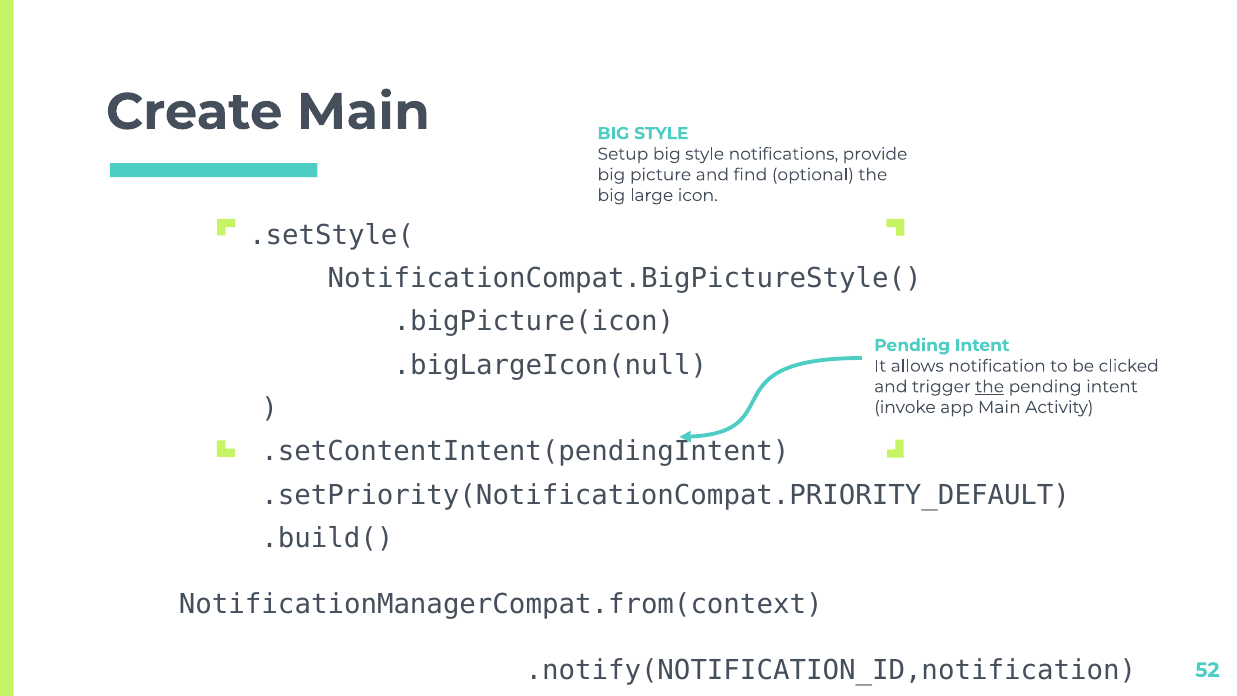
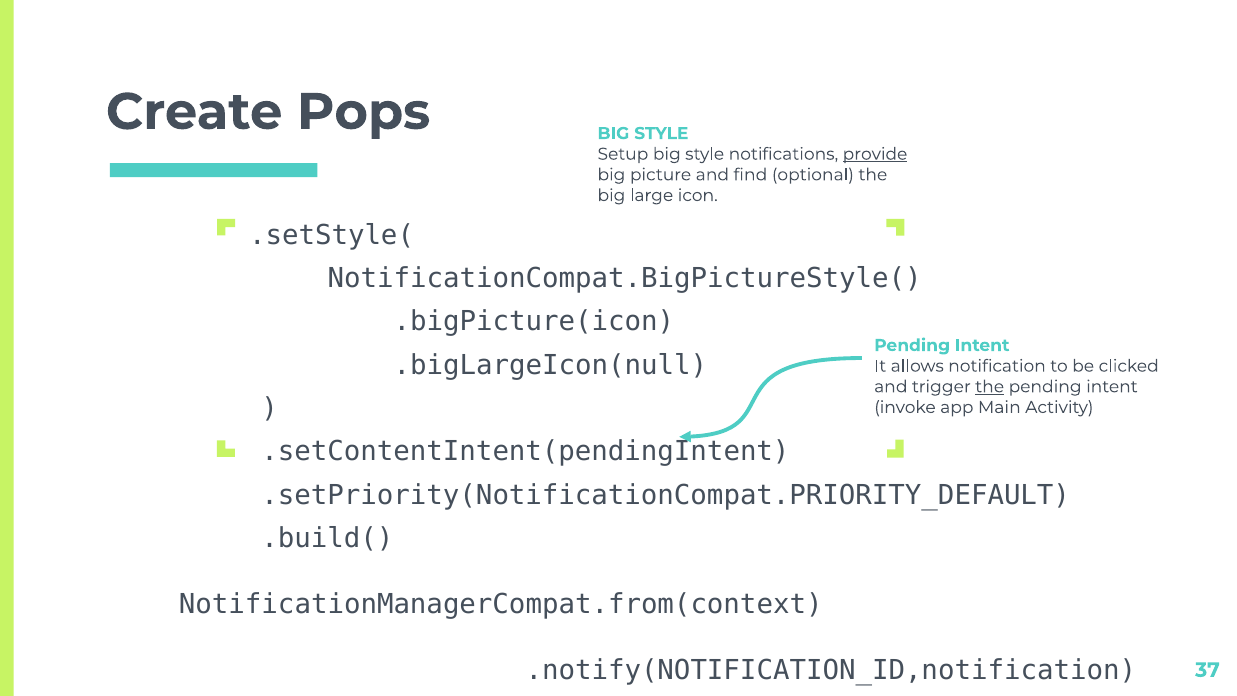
Create Main: Main -> Pops (364, 112)
provide underline: none -> present (875, 154)
52: 52 -> 37 (1207, 670)
